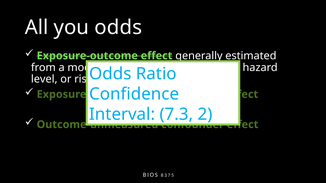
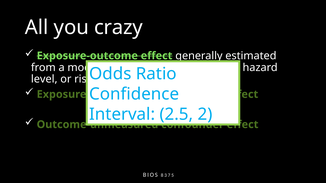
you odds: odds -> crazy (118, 27)
7.3: 7.3 -> 2.5 (176, 115)
